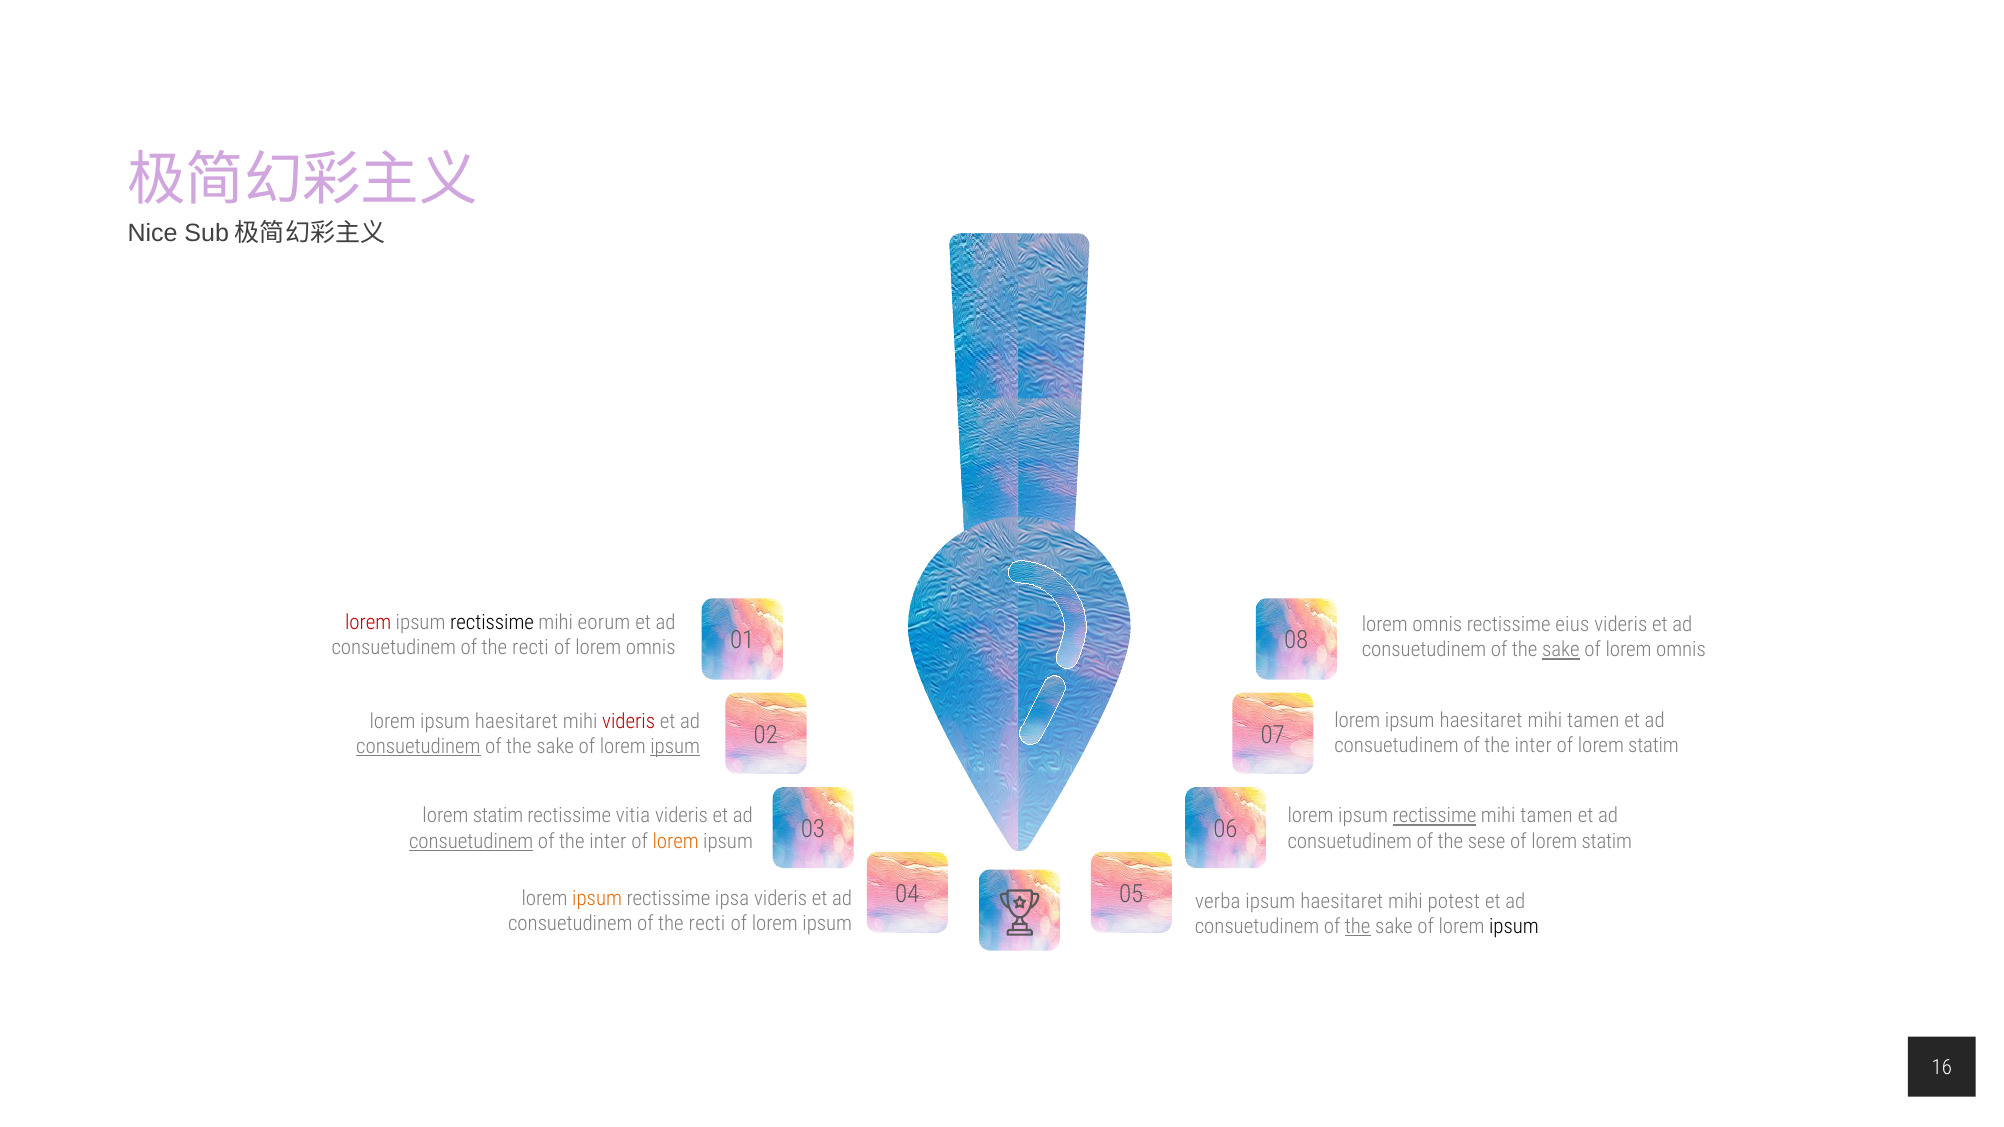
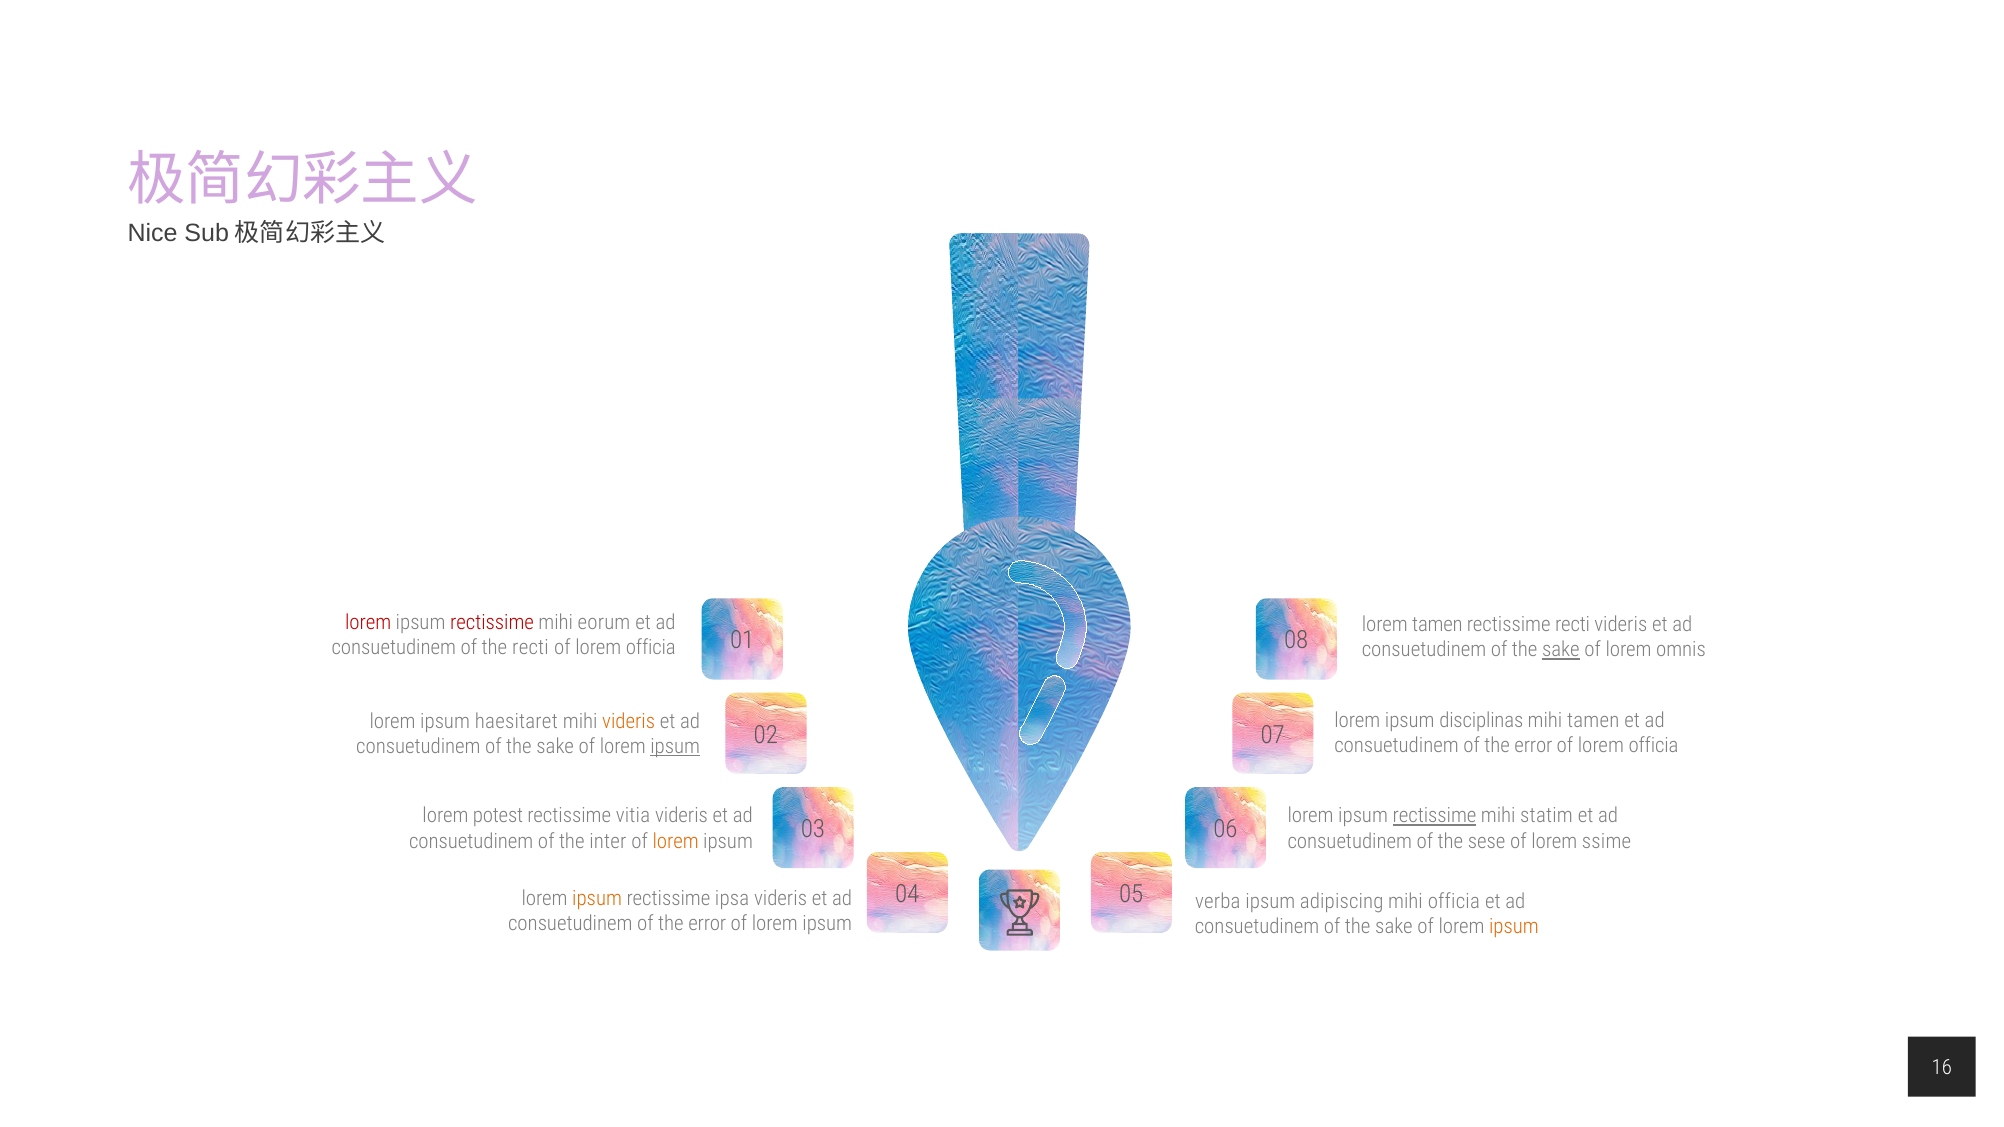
rectissime colour: black -> red (492, 623)
omnis: omnis -> tamen (1437, 625)
rectissime eius: eius -> recti (1573, 625)
omnis: omnis -> officia (651, 648)
haesitaret: haesitaret -> disciplinas (1481, 721)
videris colour: red -> orange (629, 722)
inter: inter -> error (1533, 746)
statim: statim -> officia (1653, 746)
consuetudinem underline: present -> none (418, 747)
statim: statim -> potest (498, 816)
tamen: tamen -> statim (1547, 816)
consuetudinem underline: present -> none (471, 841)
statim: statim -> ssime (1607, 841)
haesitaret: haesitaret -> adipiscing (1342, 902)
mihi potest: potest -> officia (1454, 902)
recti: recti -> error (707, 924)
the underline: present -> none (1358, 927)
ipsum colour: black -> orange (1514, 927)
